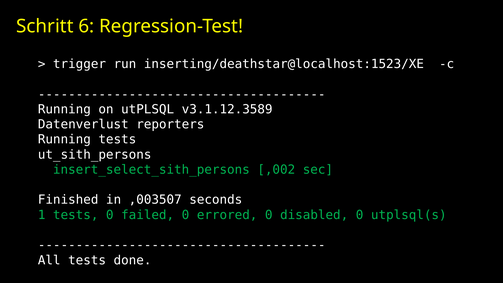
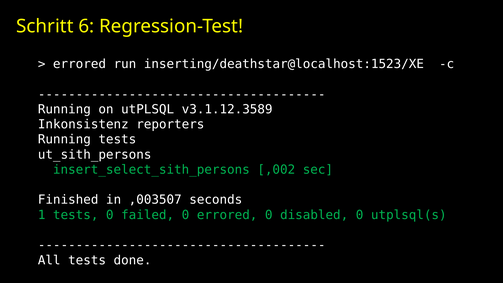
trigger: trigger -> errored (80, 64)
Datenverlust: Datenverlust -> Inkonsistenz (83, 124)
